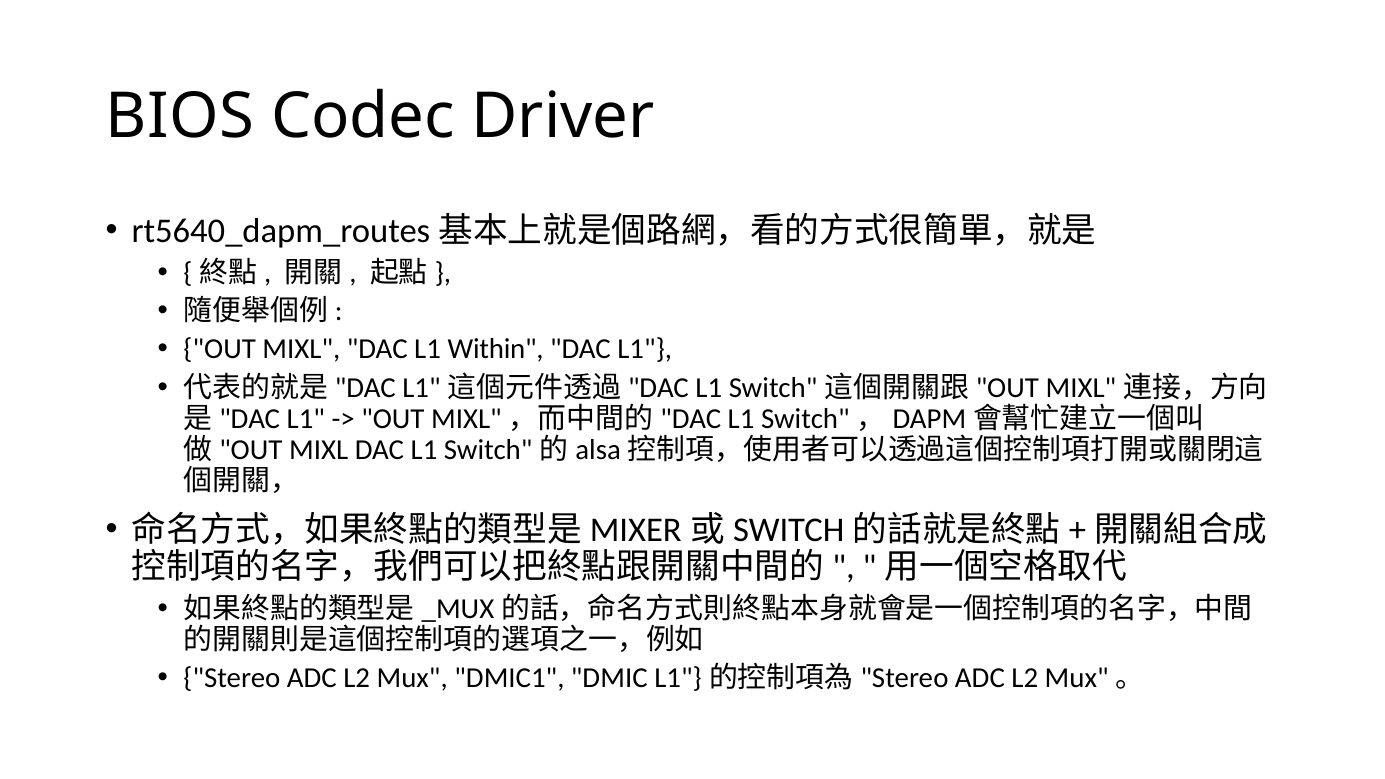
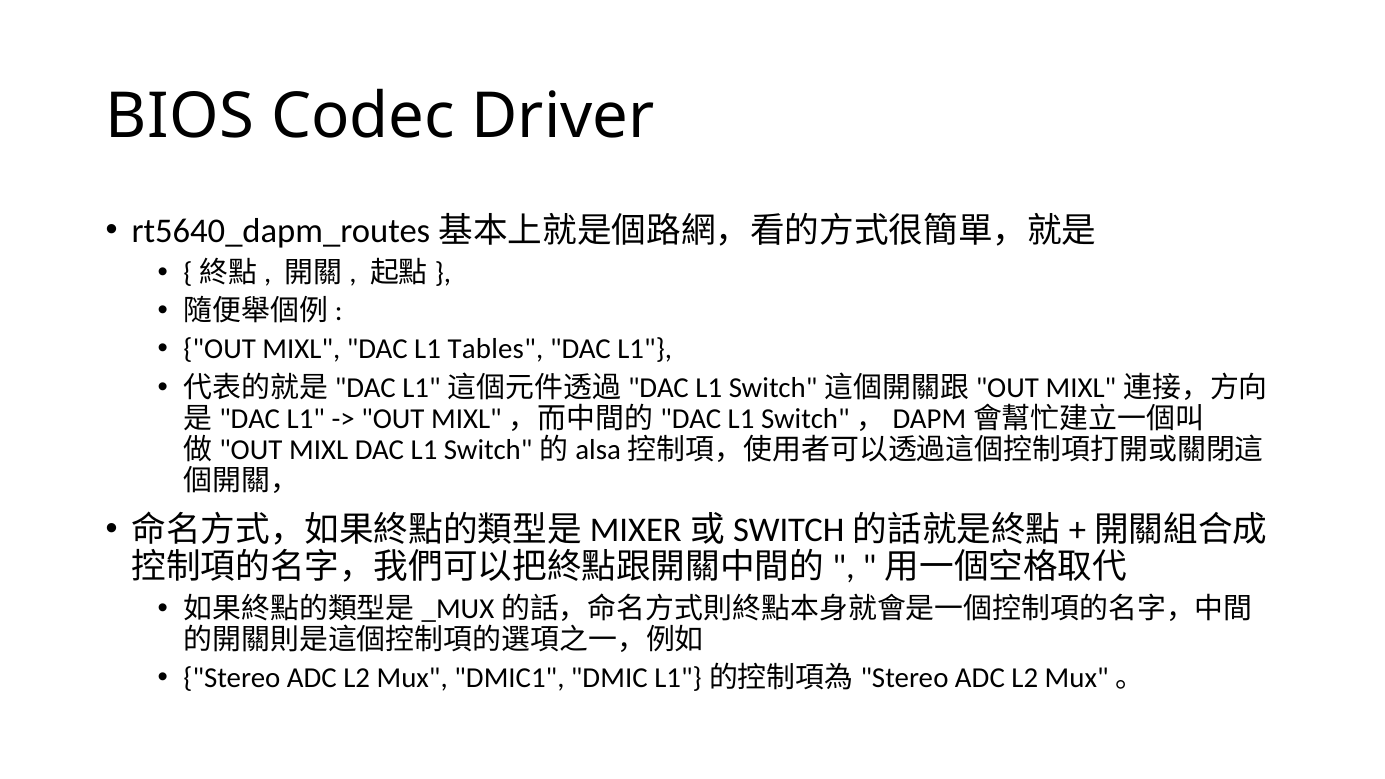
Within: Within -> Tables (495, 349)
